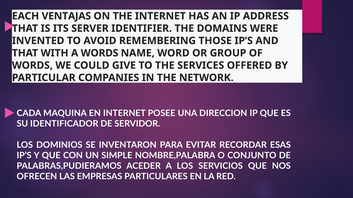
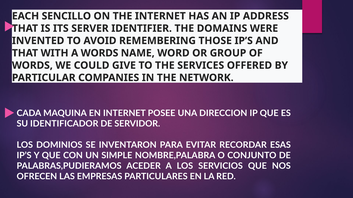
VENTAJAS: VENTAJAS -> SENCILLO (66, 16)
